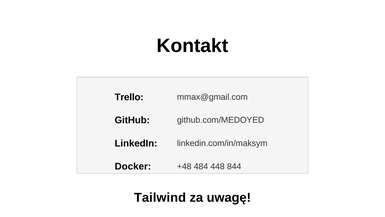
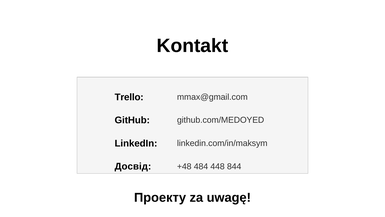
Docker: Docker -> Досвід (133, 166)
Tailwind: Tailwind -> Проекту (160, 197)
